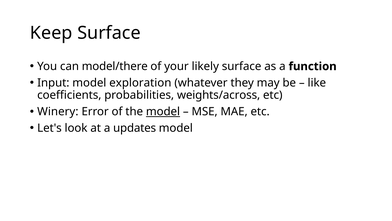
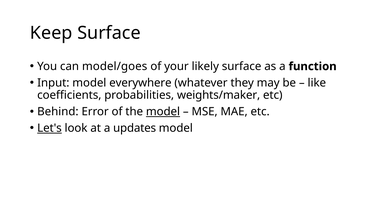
model/there: model/there -> model/goes (115, 66)
exploration: exploration -> everywhere (140, 83)
weights/across: weights/across -> weights/maker (219, 95)
Winery: Winery -> Behind (58, 111)
Let's underline: none -> present (49, 128)
